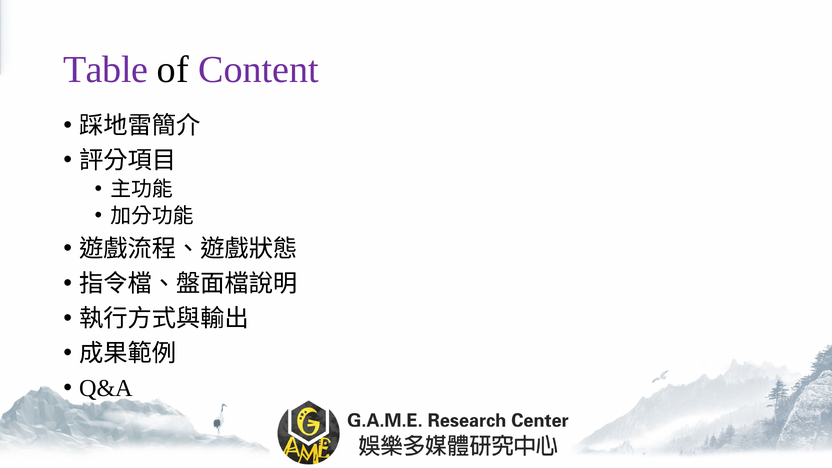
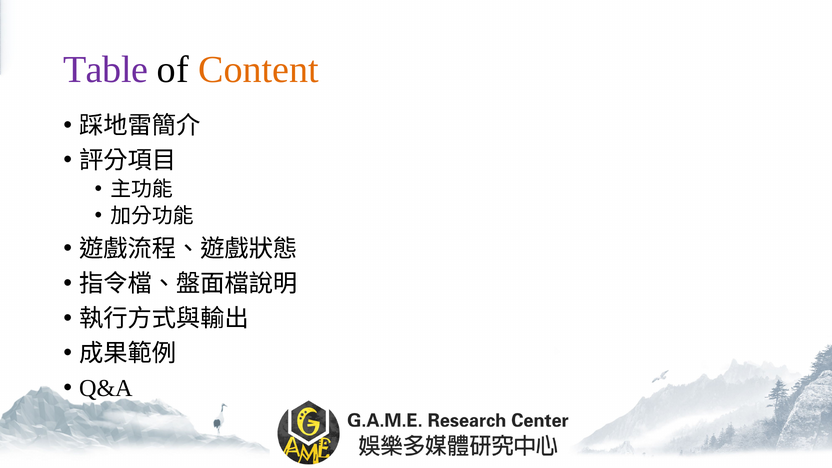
Content colour: purple -> orange (259, 70)
